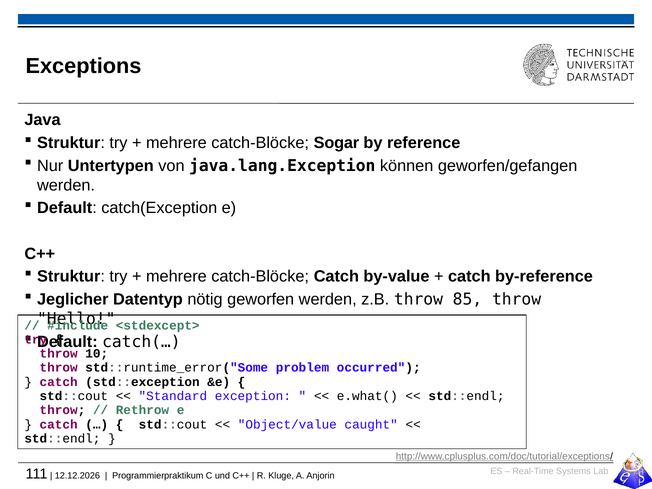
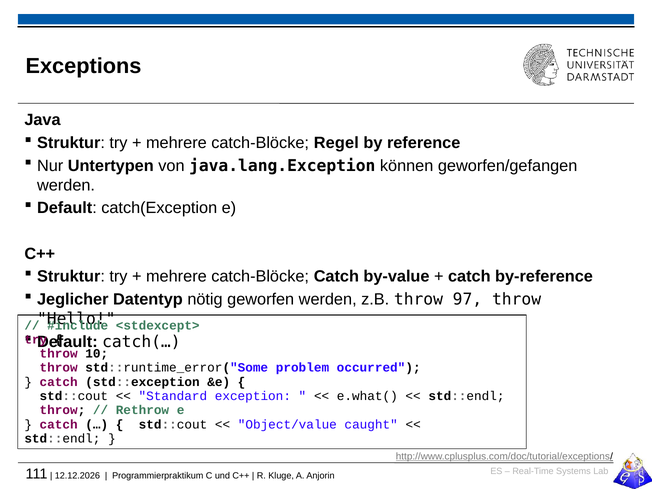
Sogar: Sogar -> Regel (336, 143)
85: 85 -> 97 (467, 299)
